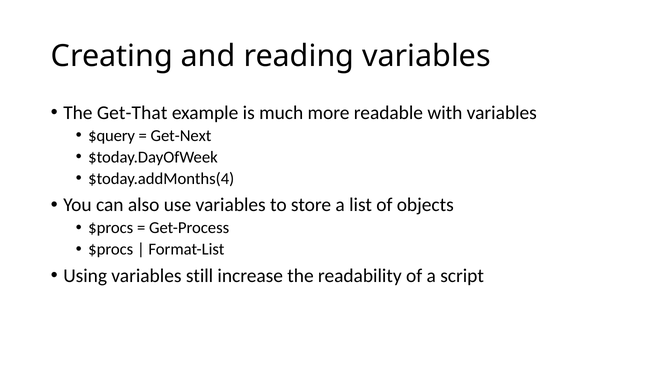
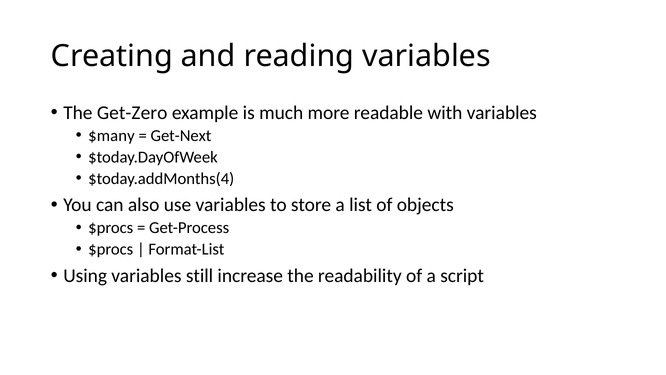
Get-That: Get-That -> Get-Zero (132, 113)
$query: $query -> $many (111, 136)
